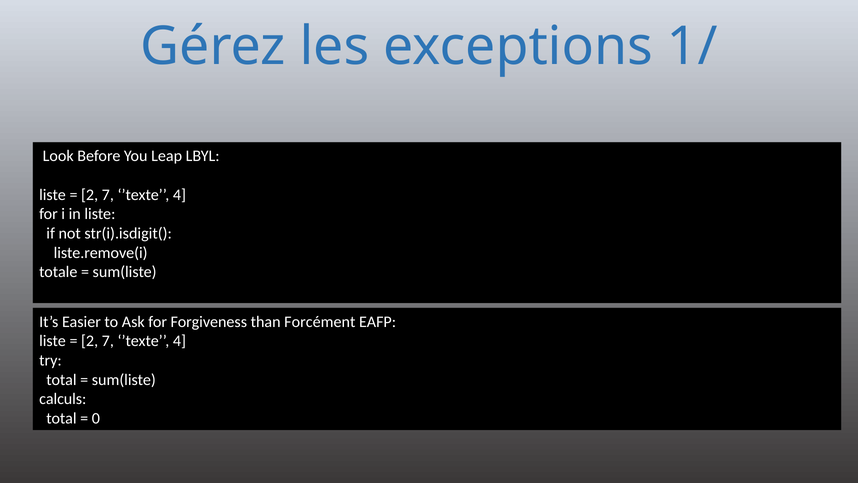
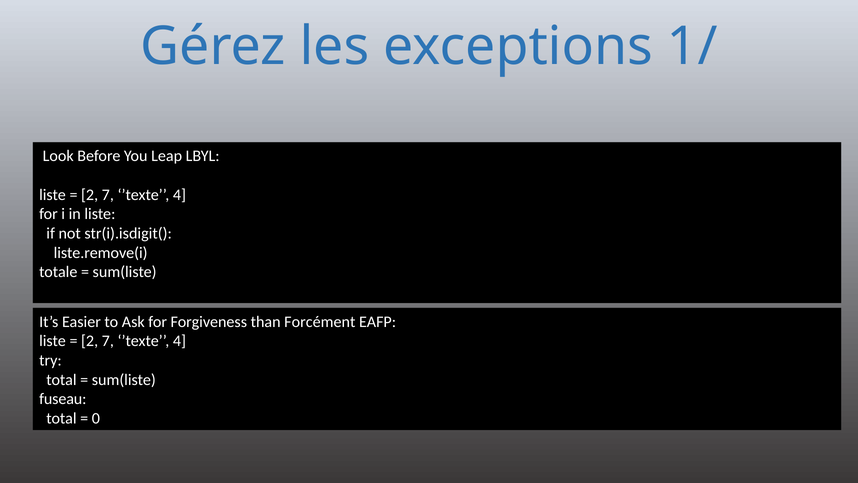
calculs: calculs -> fuseau (63, 399)
